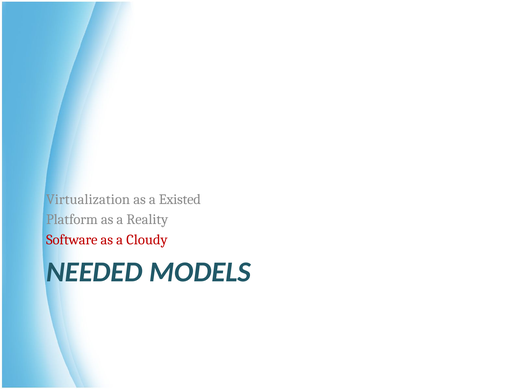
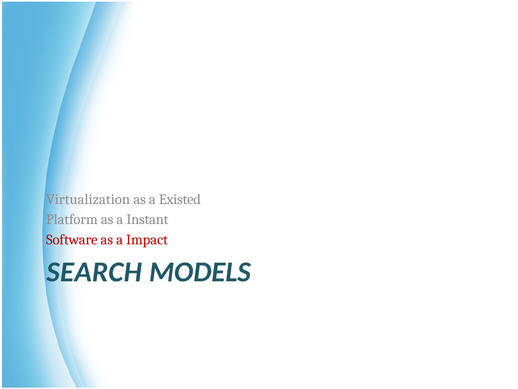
Reality: Reality -> Instant (147, 219)
Cloudy: Cloudy -> Impact (147, 239)
NEEDED: NEEDED -> SEARCH (94, 272)
